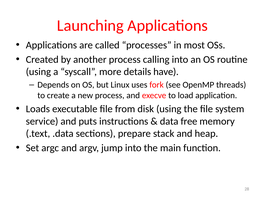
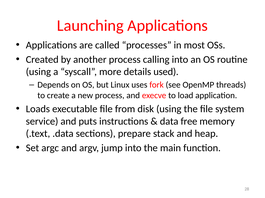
have: have -> used (166, 72)
